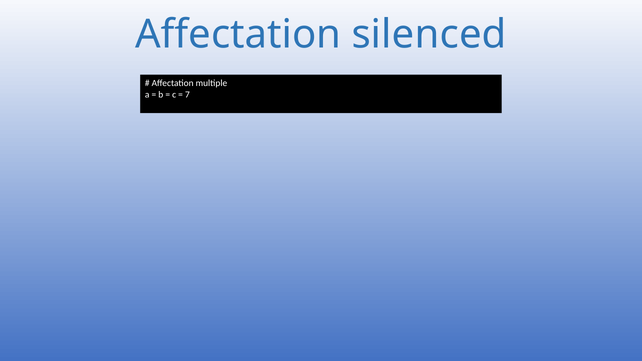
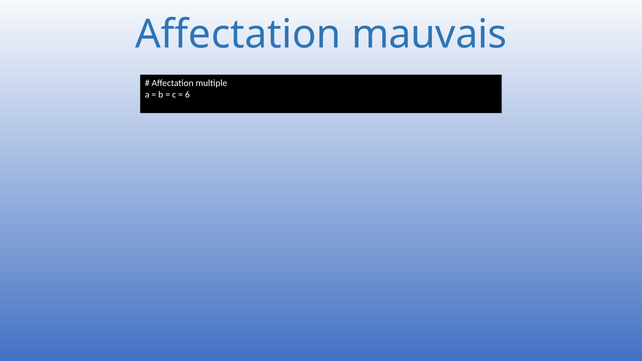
silenced: silenced -> mauvais (429, 35)
7: 7 -> 6 (187, 95)
